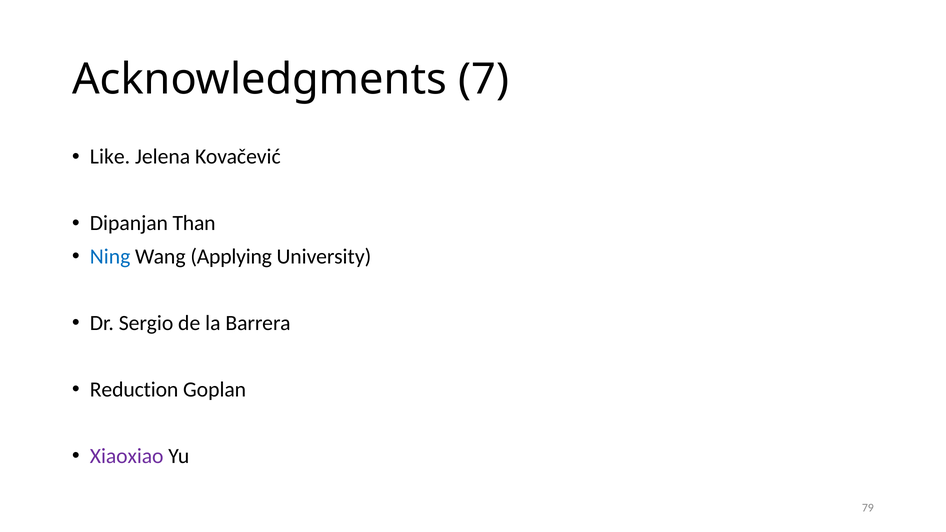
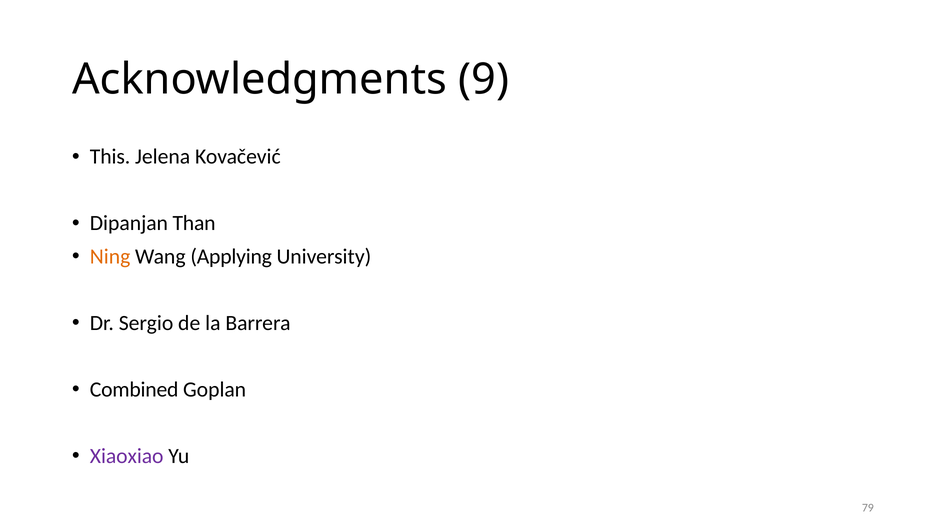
7: 7 -> 9 (484, 79)
Like: Like -> This (110, 157)
Ning colour: blue -> orange (110, 257)
Reduction: Reduction -> Combined (134, 390)
